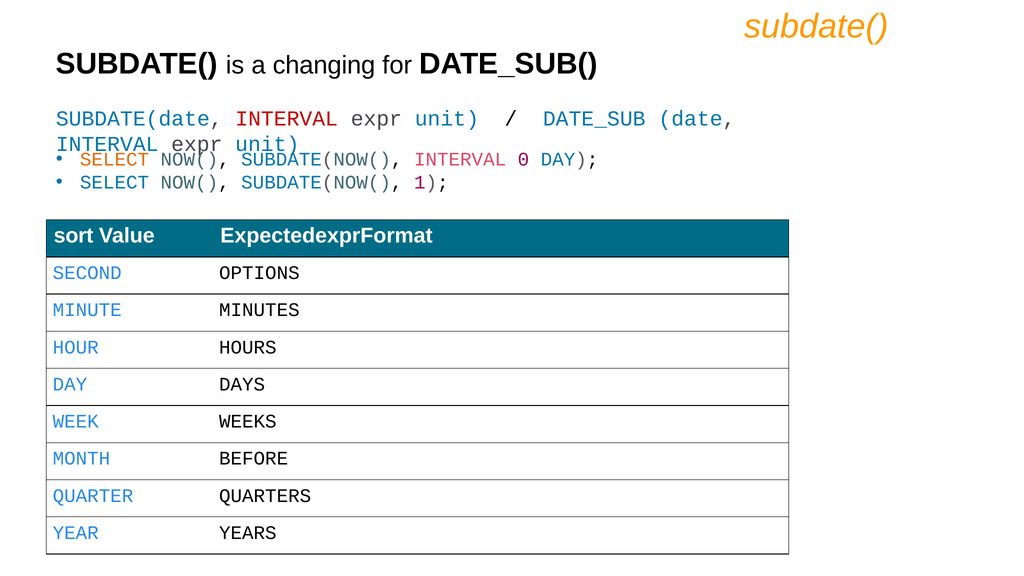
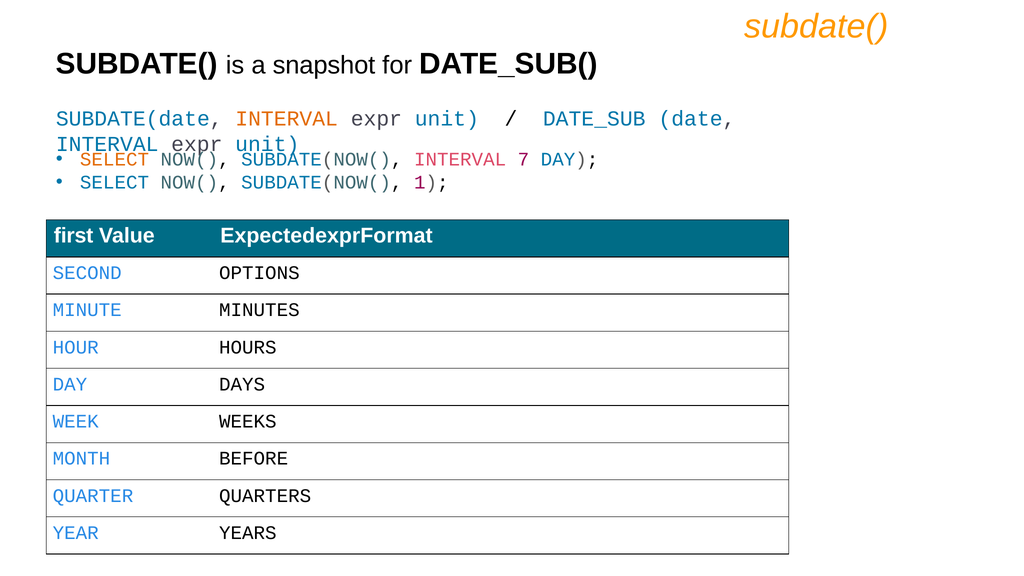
changing: changing -> snapshot (324, 65)
INTERVAL colour: red -> orange (287, 119)
0: 0 -> 7 (523, 159)
sort: sort -> first (74, 236)
